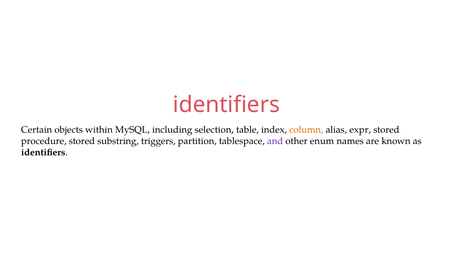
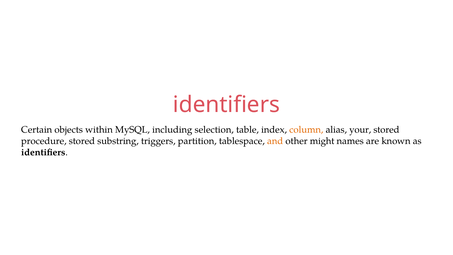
expr: expr -> your (360, 130)
and colour: purple -> orange (275, 141)
enum: enum -> might (322, 141)
